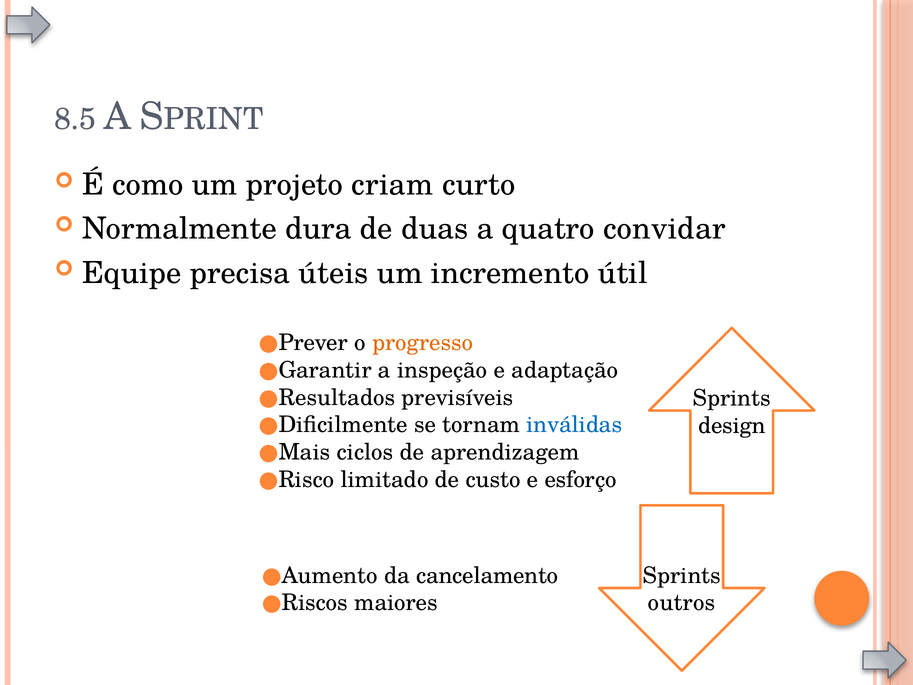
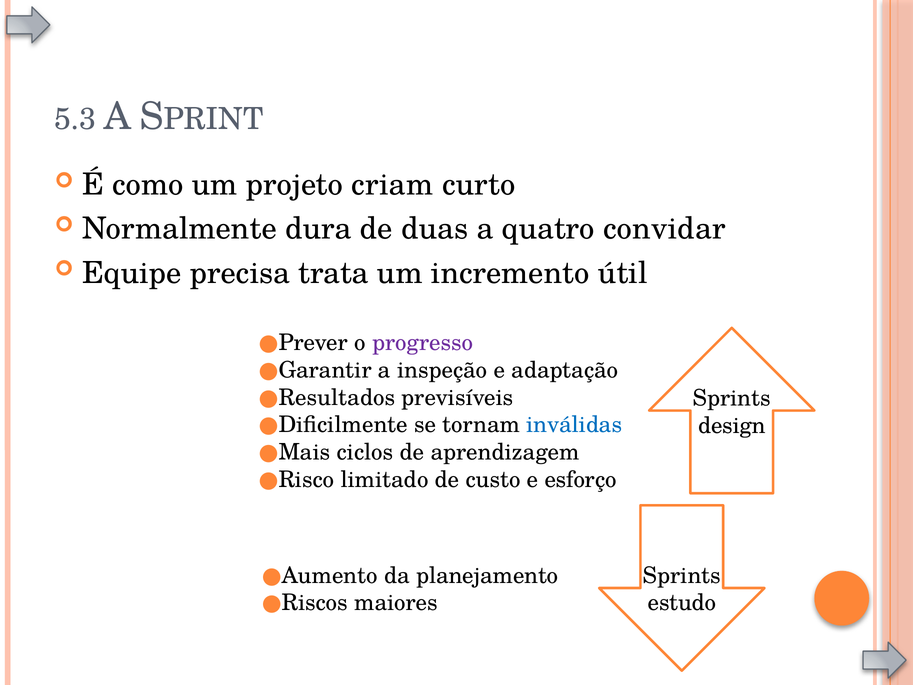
8.5: 8.5 -> 5.3 (75, 119)
úteis: úteis -> trata (334, 273)
progresso colour: orange -> purple (423, 343)
cancelamento: cancelamento -> planejamento (487, 575)
outros: outros -> estudo (682, 603)
